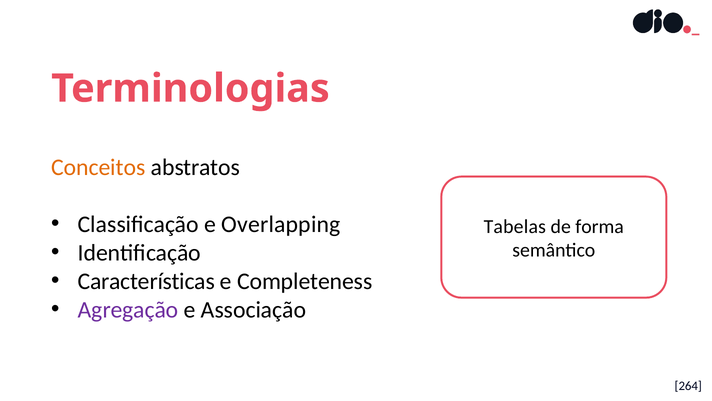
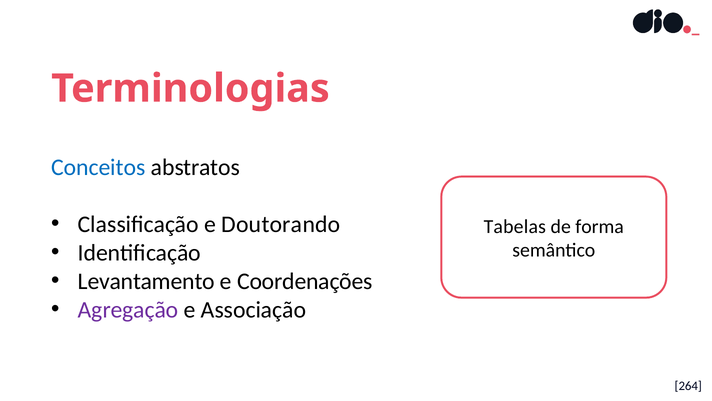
Conceitos colour: orange -> blue (98, 167)
Overlapping: Overlapping -> Doutorando (281, 224)
Características: Características -> Levantamento (146, 281)
Completeness: Completeness -> Coordenações (305, 281)
